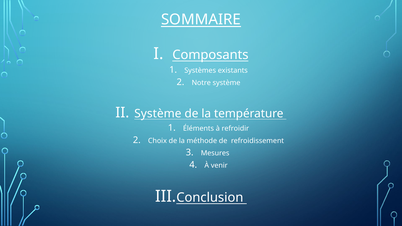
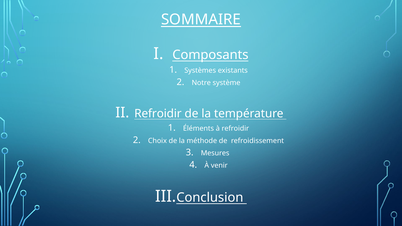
Système: Système -> Refroidir (158, 114)
